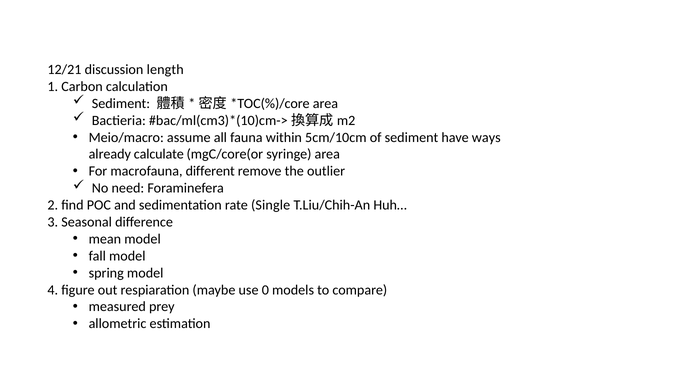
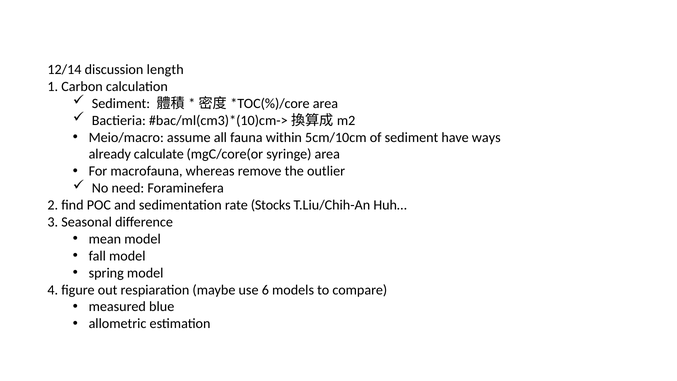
12/21: 12/21 -> 12/14 (64, 70)
different: different -> whereas (210, 171)
Single: Single -> Stocks (271, 205)
0: 0 -> 6 (265, 290)
prey: prey -> blue (162, 307)
